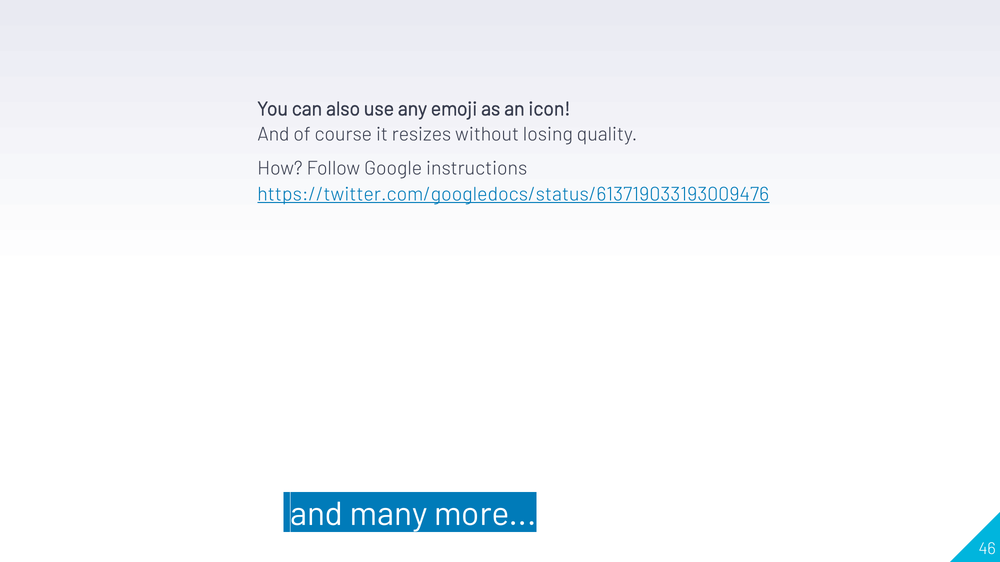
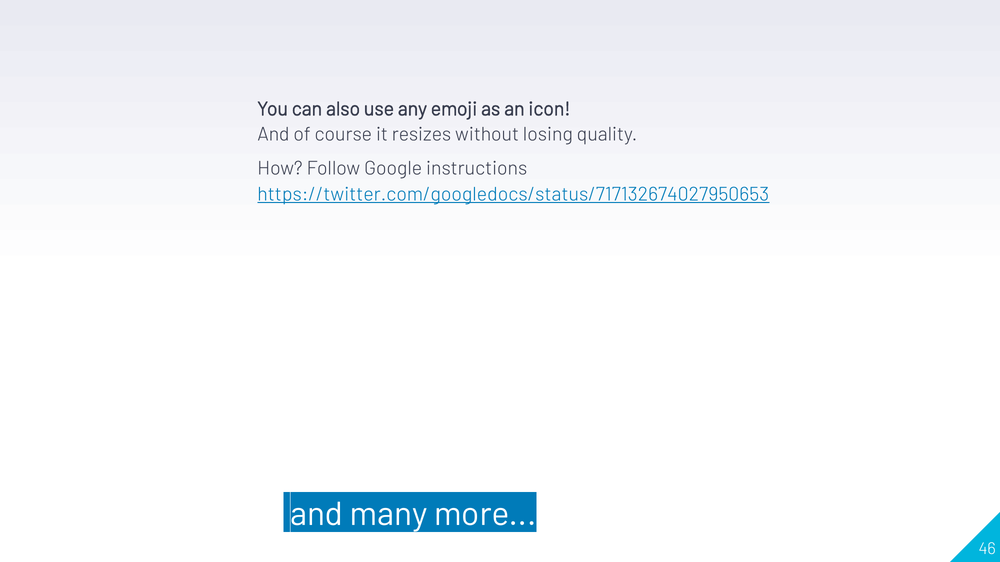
https://twitter.com/googledocs/status/613719033193009476: https://twitter.com/googledocs/status/613719033193009476 -> https://twitter.com/googledocs/status/717132674027950653 (513, 194)
